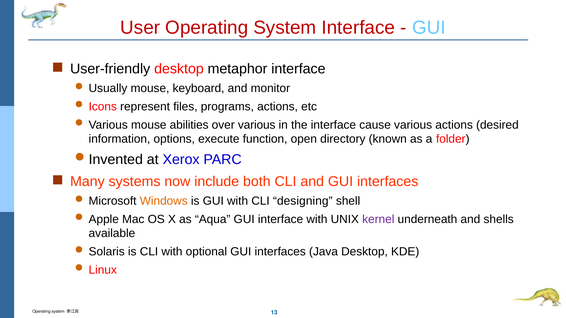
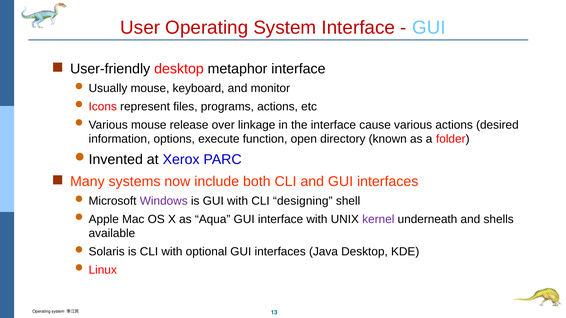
abilities: abilities -> release (189, 125)
over various: various -> linkage (257, 125)
Windows colour: orange -> purple (164, 201)
